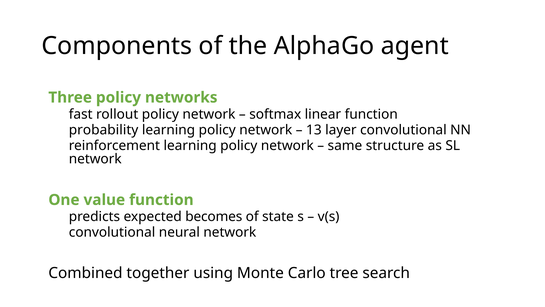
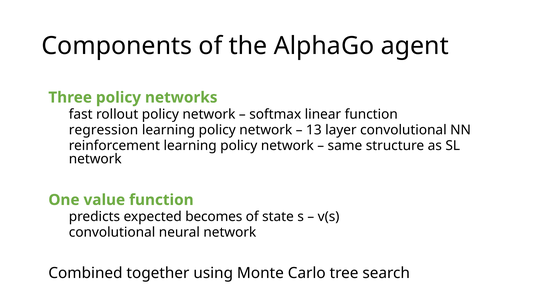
probability: probability -> regression (104, 130)
